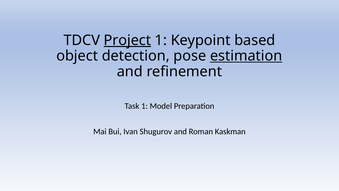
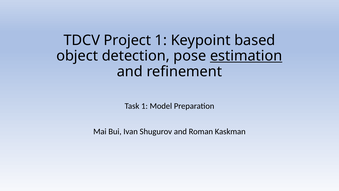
Project underline: present -> none (127, 40)
